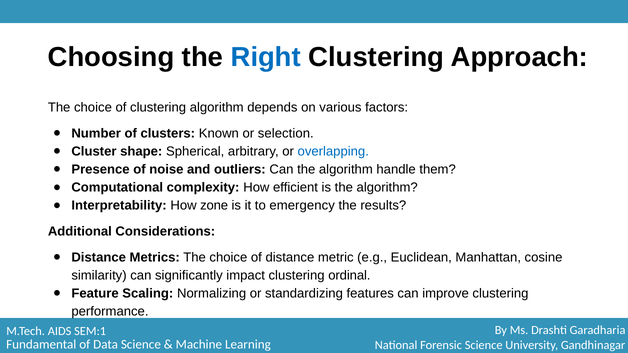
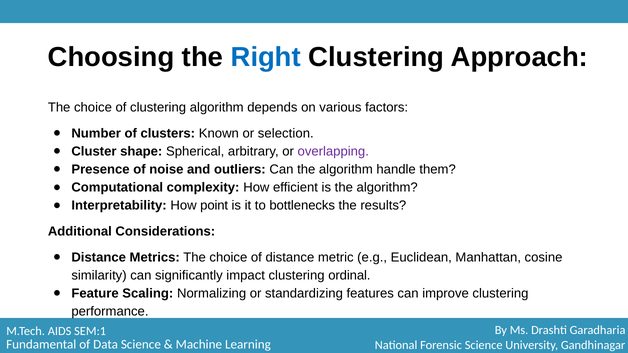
overlapping colour: blue -> purple (333, 151)
zone: zone -> point (214, 206)
emergency: emergency -> bottlenecks (302, 206)
